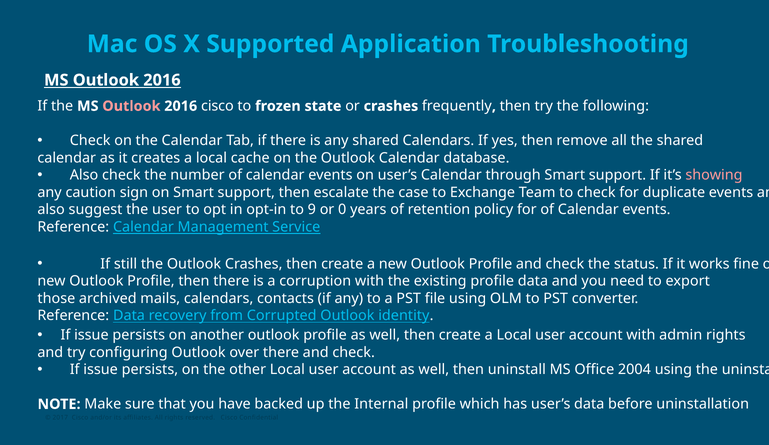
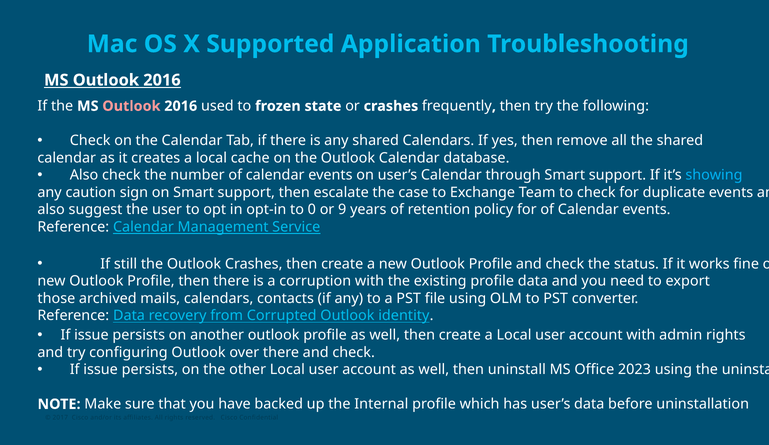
2016 cisco: cisco -> used (217, 106)
showing colour: pink -> light blue (714, 175)
9: 9 -> 0 (312, 210)
0: 0 -> 9 (342, 210)
2004: 2004 -> 2023 (634, 370)
